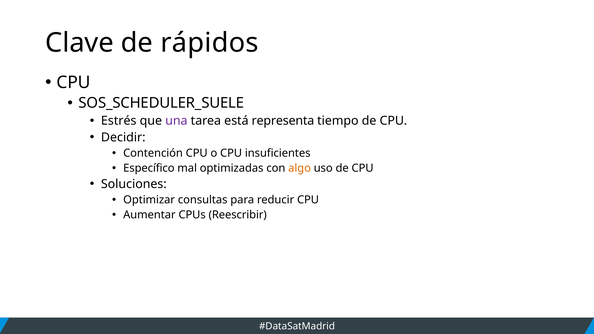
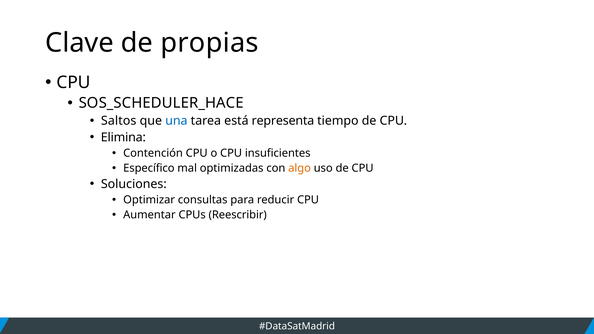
rápidos: rápidos -> propias (210, 43)
SOS_SCHEDULER_SUELE: SOS_SCHEDULER_SUELE -> SOS_SCHEDULER_HACE (161, 103)
Estrés: Estrés -> Saltos (119, 121)
una colour: purple -> blue (176, 121)
Decidir: Decidir -> Elimina (123, 137)
